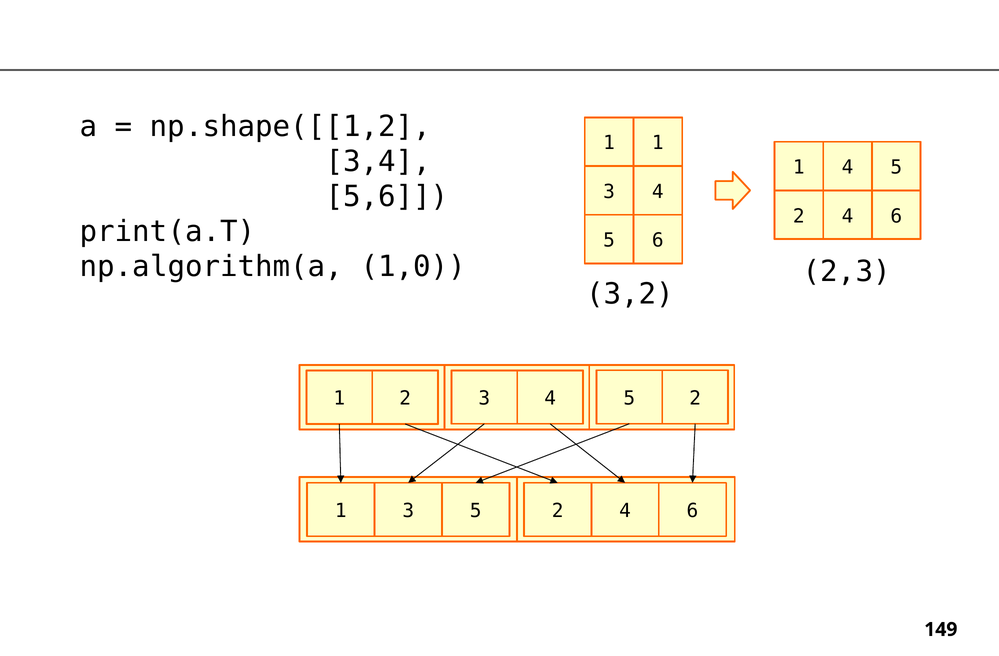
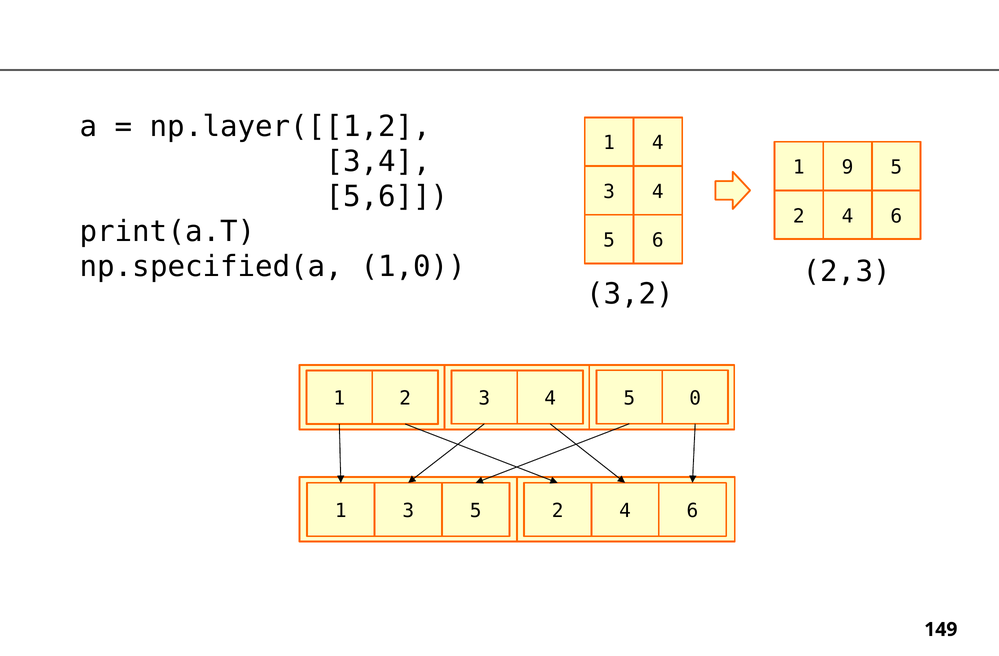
np.shape([[1,2: np.shape([[1,2 -> np.layer([[1,2 (290, 127)
1 1: 1 -> 4 (658, 143)
1 4: 4 -> 9 (848, 167)
np.algorithm(a: np.algorithm(a -> np.specified(a (211, 267)
4 5 2: 2 -> 0 (695, 398)
